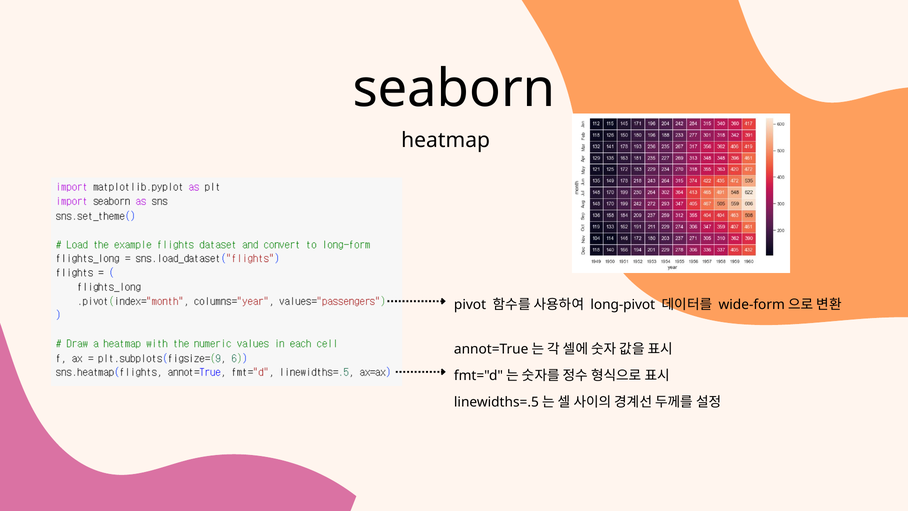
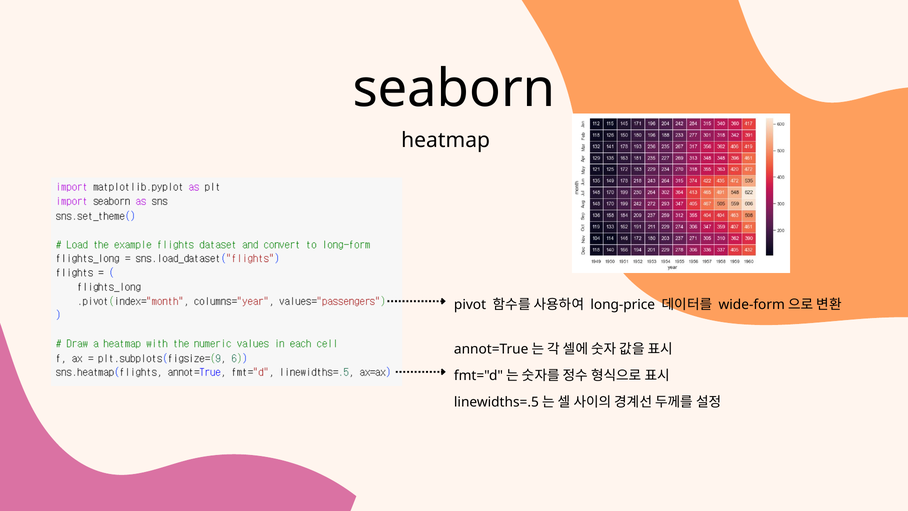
long-pivot: long-pivot -> long-price (623, 305)
